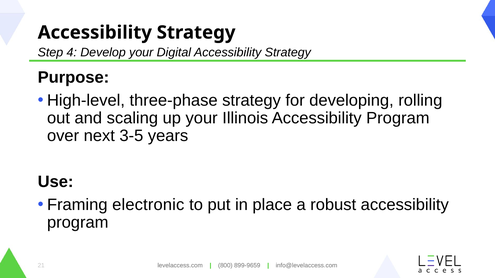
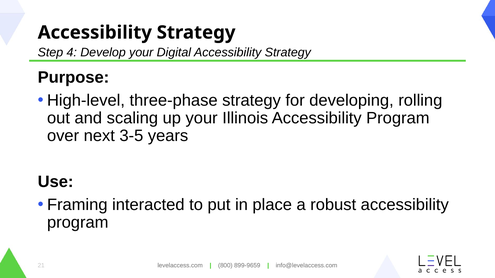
electronic: electronic -> interacted (148, 205)
